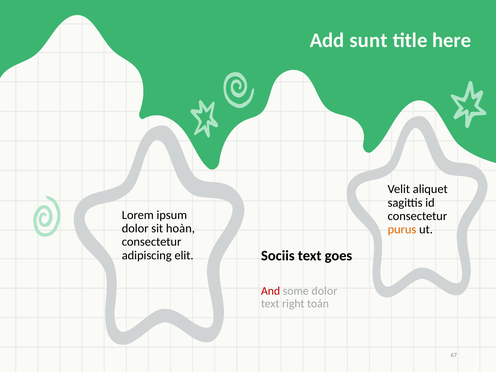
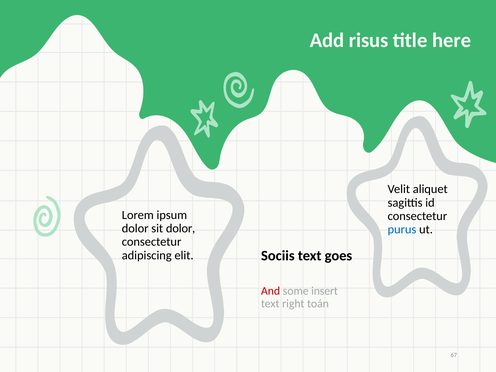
sunt: sunt -> risus (369, 40)
sit hoàn: hoàn -> dolor (181, 228)
purus colour: orange -> blue (402, 229)
some dolor: dolor -> insert (325, 291)
